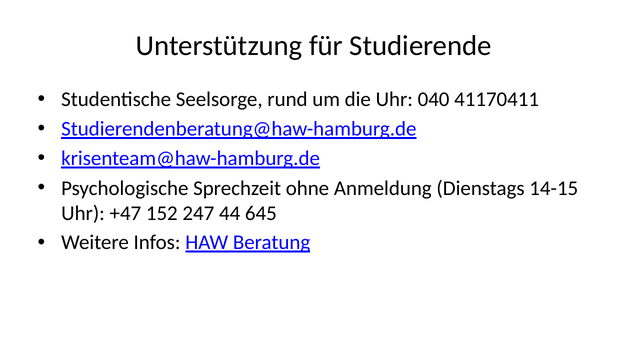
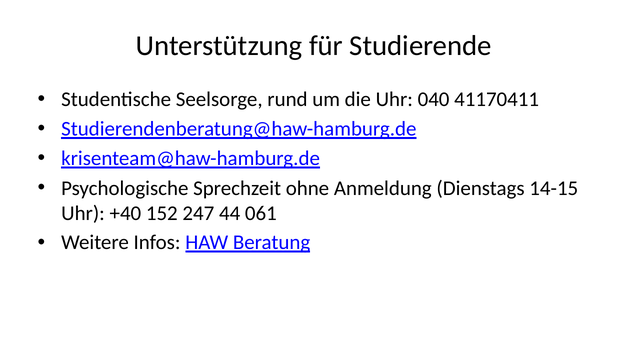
+47: +47 -> +40 (125, 213)
645: 645 -> 061 (261, 213)
